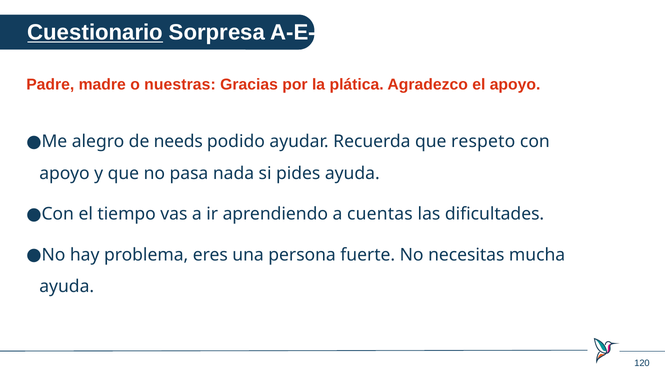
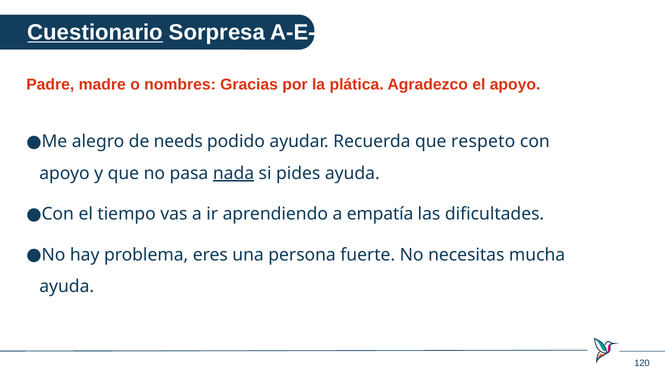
nuestras: nuestras -> nombres (180, 85)
nada underline: none -> present (234, 173)
cuentas: cuentas -> empatía (380, 214)
